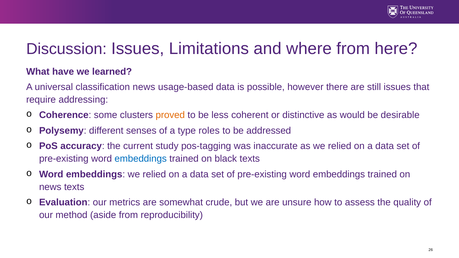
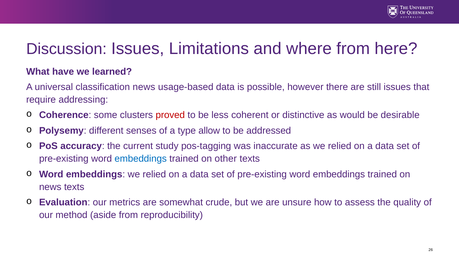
proved colour: orange -> red (170, 115)
roles: roles -> allow (209, 131)
black: black -> other (226, 159)
